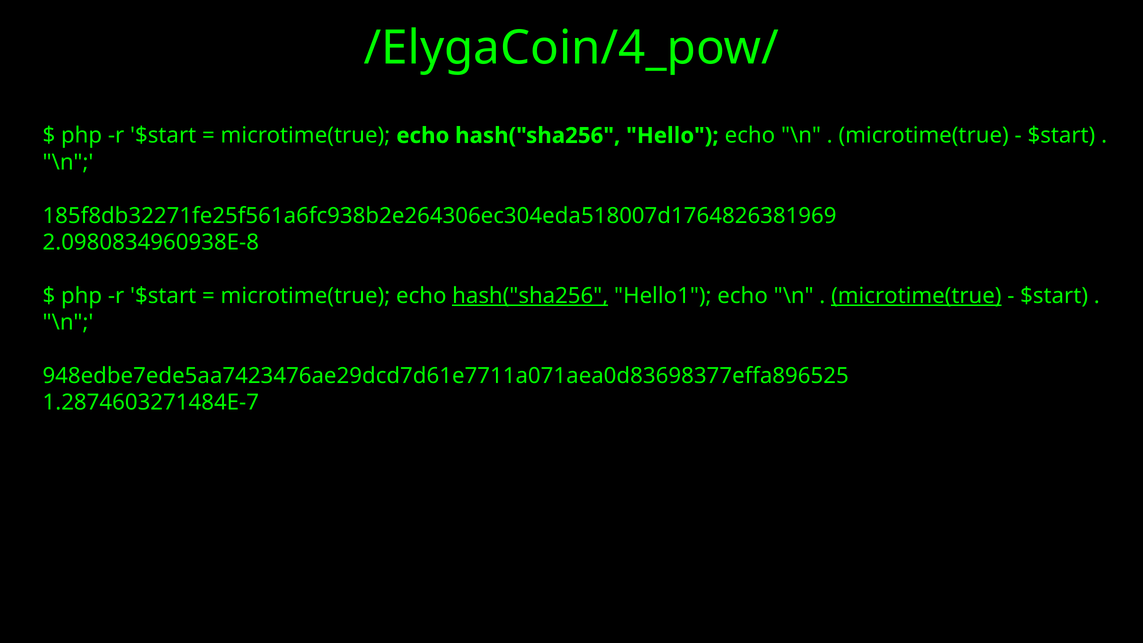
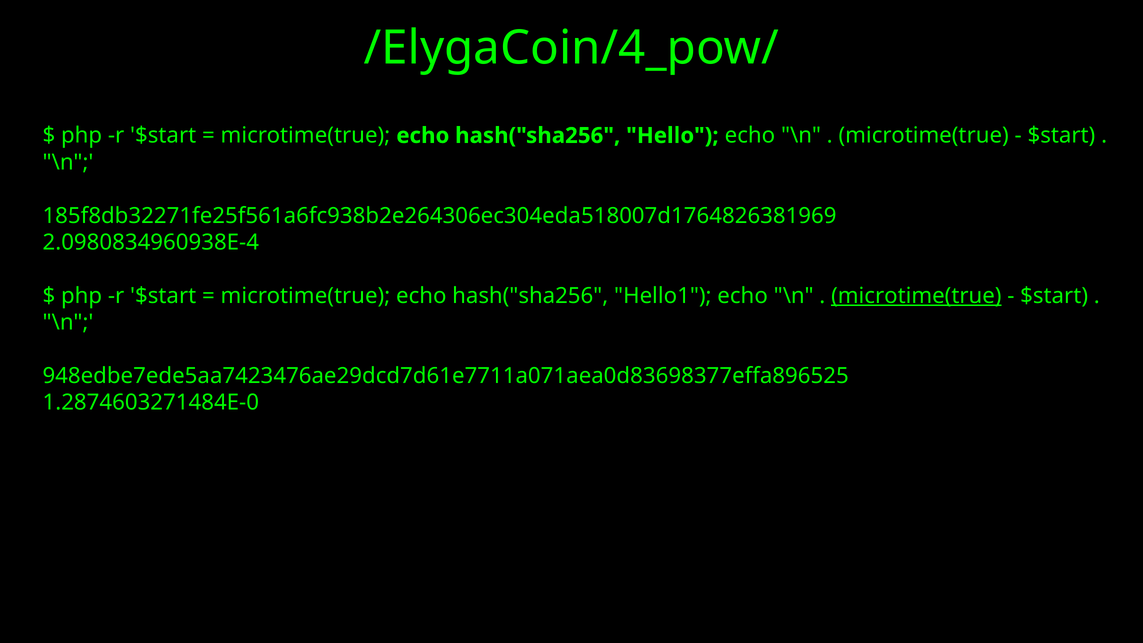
2.0980834960938E-8: 2.0980834960938E-8 -> 2.0980834960938E-4 (151, 242)
hash("sha256 underline: present -> none (530, 296)
1.2874603271484E-7: 1.2874603271484E-7 -> 1.2874603271484E-0 (151, 402)
